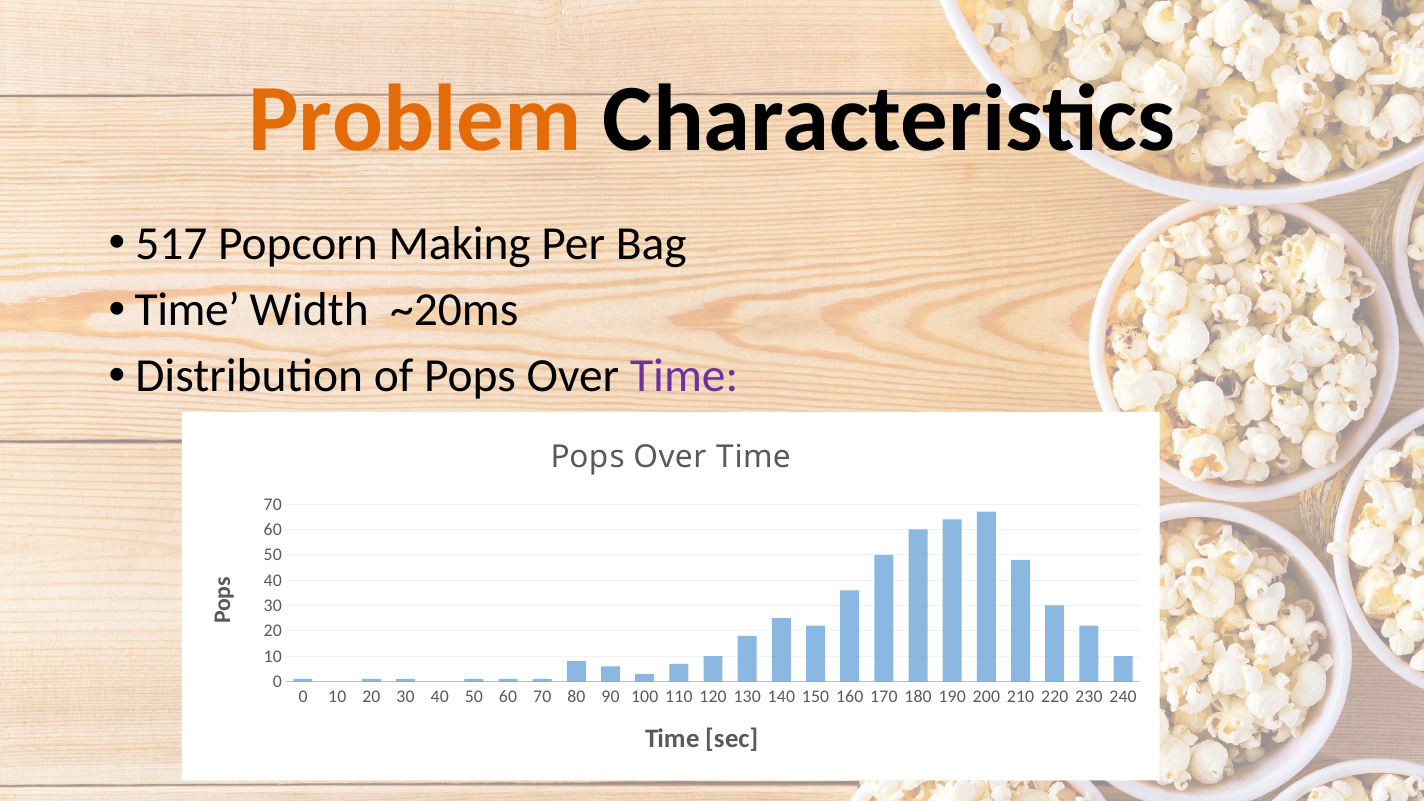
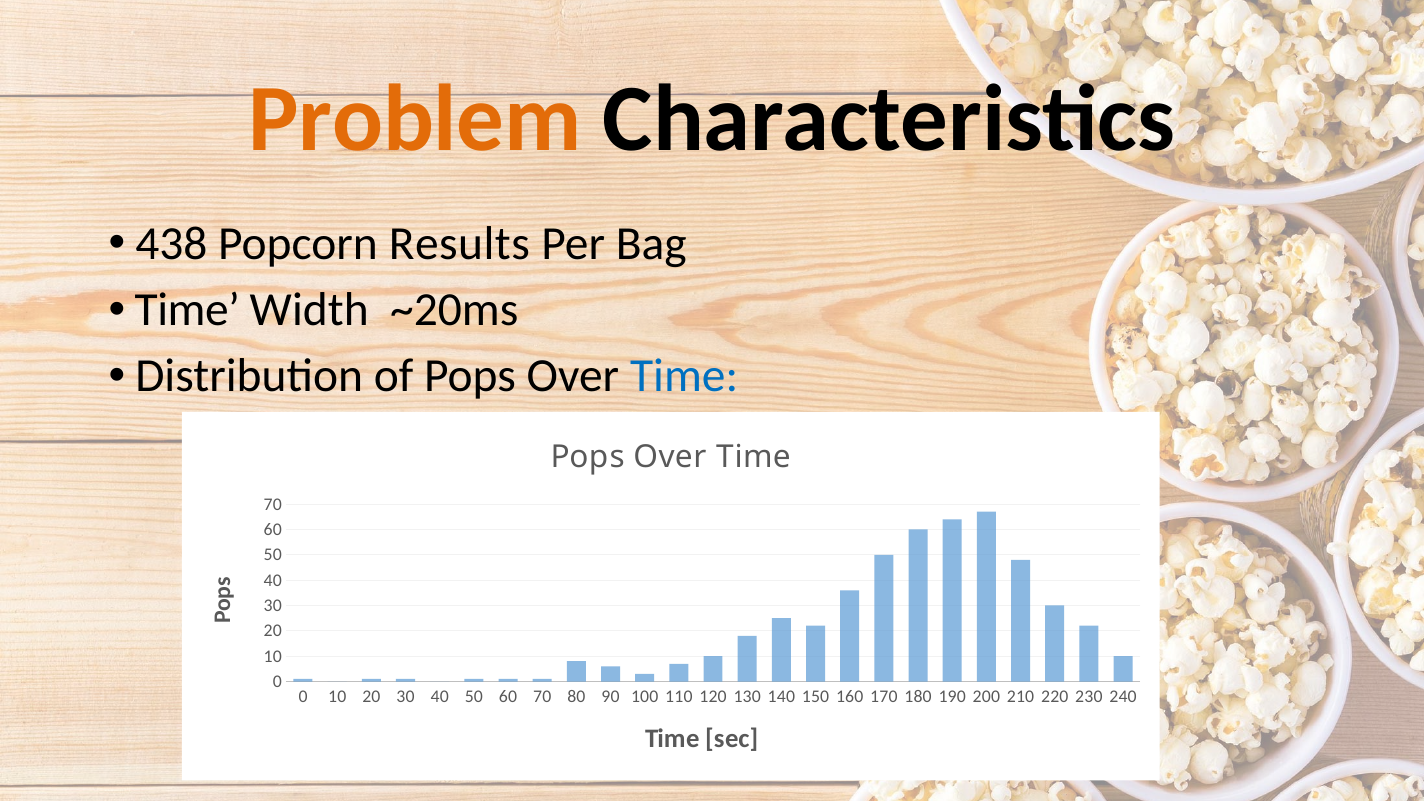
517: 517 -> 438 (171, 244)
Making: Making -> Results (459, 244)
Time colour: purple -> blue (684, 376)
